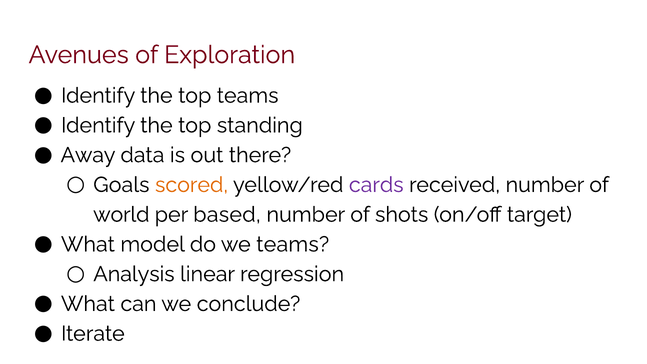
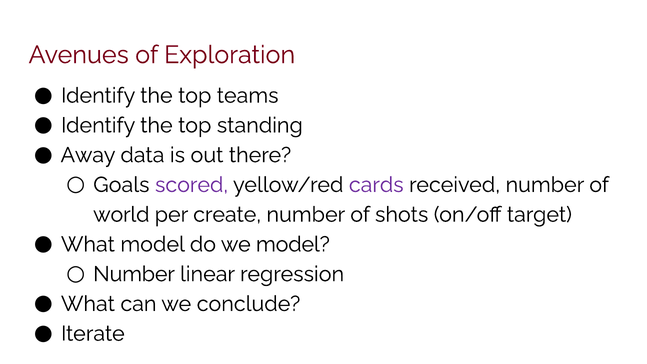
scored colour: orange -> purple (192, 185)
based: based -> create (227, 215)
we teams: teams -> model (293, 244)
Analysis: Analysis -> Number (134, 274)
